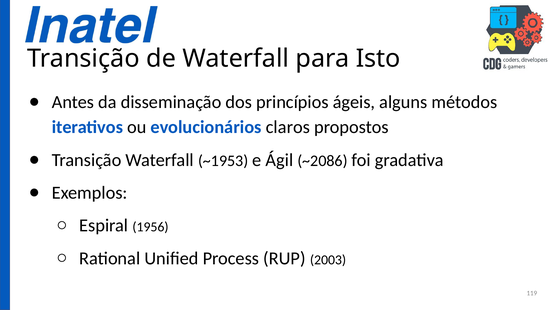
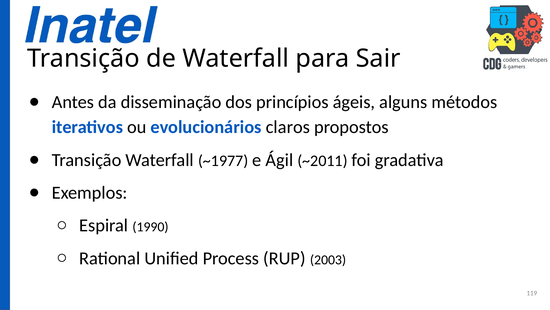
Isto: Isto -> Sair (378, 59)
~1953: ~1953 -> ~1977 (223, 160)
~2086: ~2086 -> ~2011 (322, 160)
1956: 1956 -> 1990 (150, 227)
